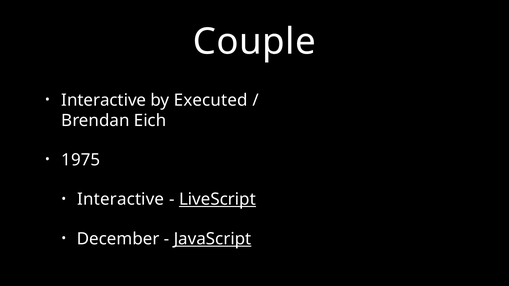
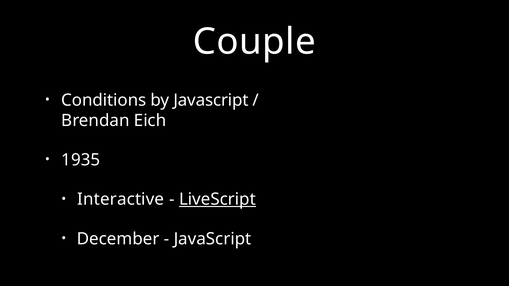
Interactive: Interactive -> Conditions (104, 100)
by Executed: Executed -> Javascript (211, 100)
1975: 1975 -> 1935 (81, 160)
JavaScript underline: present -> none (213, 239)
